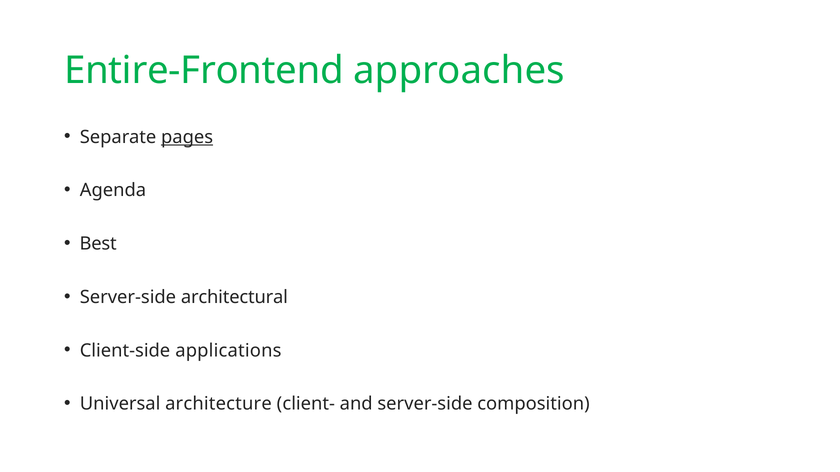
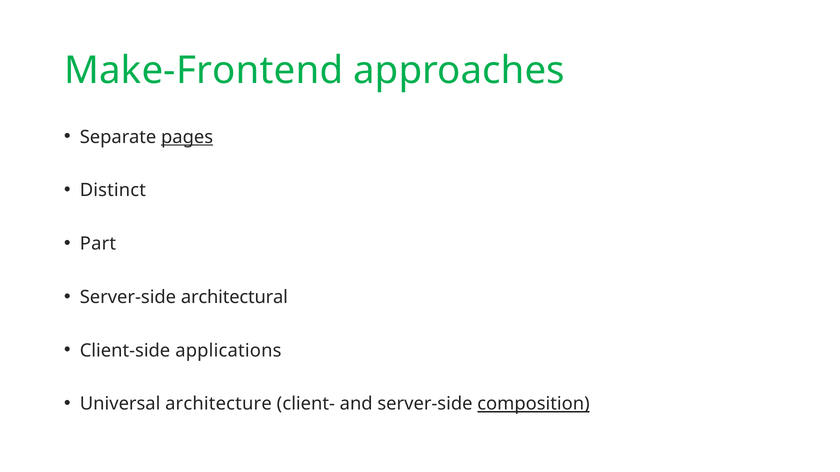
Entire-Frontend: Entire-Frontend -> Make-Frontend (204, 71)
Agenda: Agenda -> Distinct (113, 191)
Best: Best -> Part (98, 244)
composition underline: none -> present (533, 404)
